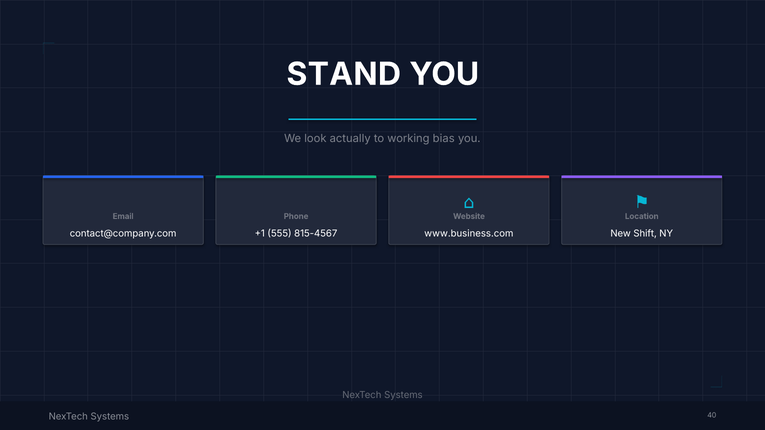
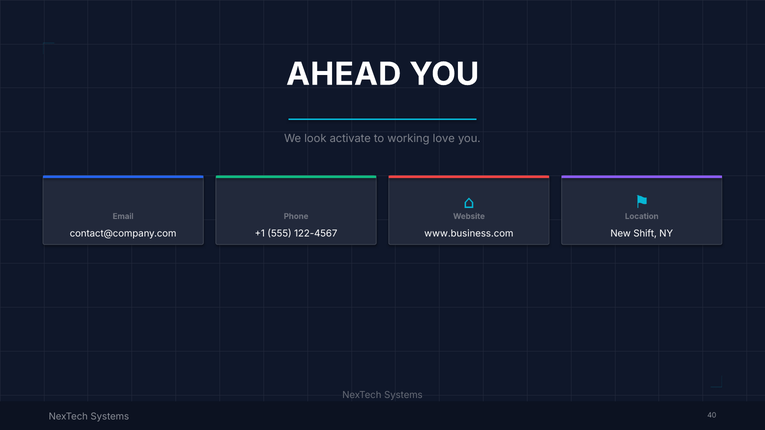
STAND: STAND -> AHEAD (344, 74)
actually: actually -> activate (350, 139)
bias: bias -> love (444, 139)
815-4567: 815-4567 -> 122-4567 (316, 234)
